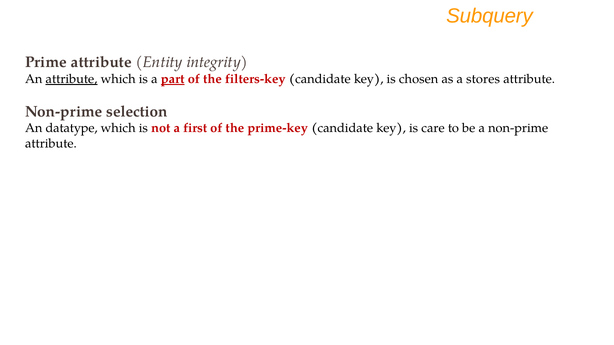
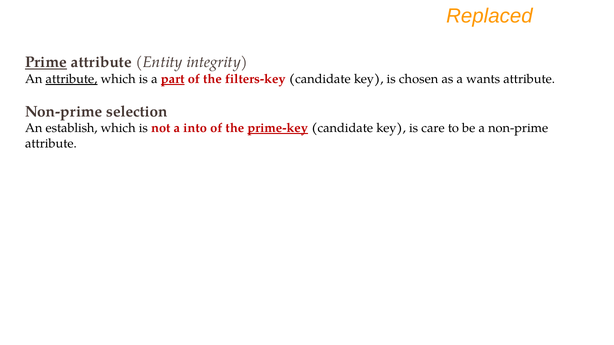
Subquery: Subquery -> Replaced (489, 16)
Prime underline: none -> present (46, 62)
stores: stores -> wants (483, 79)
datatype: datatype -> establish (72, 128)
first: first -> into (195, 128)
prime-key underline: none -> present (278, 128)
